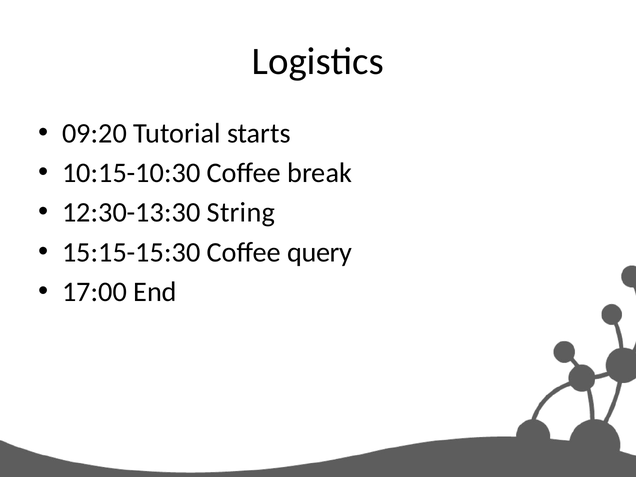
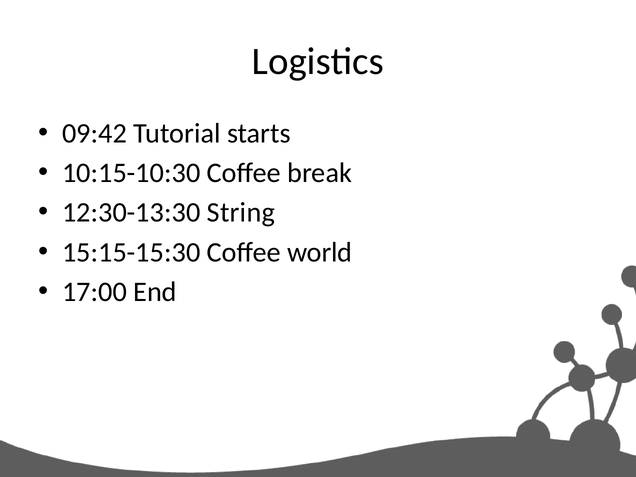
09:20: 09:20 -> 09:42 (94, 133)
query: query -> world (320, 252)
